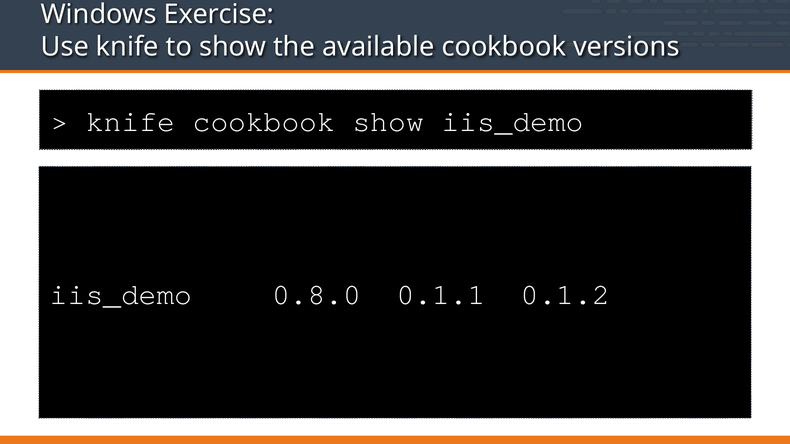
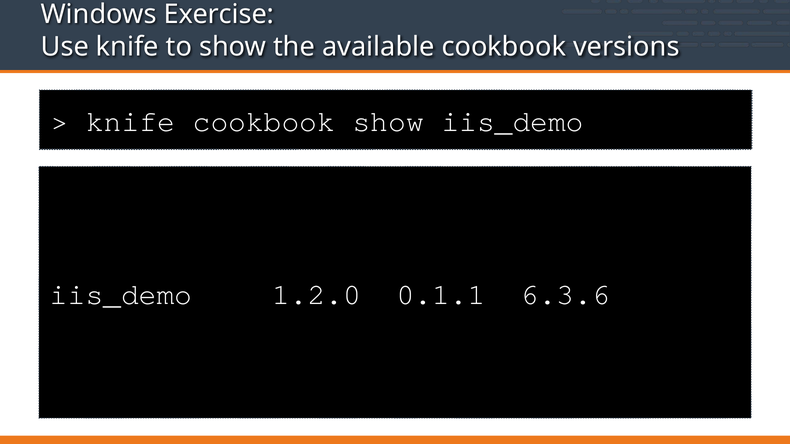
0.8.0: 0.8.0 -> 1.2.0 (317, 295)
0.1.2: 0.1.2 -> 6.3.6 (565, 295)
